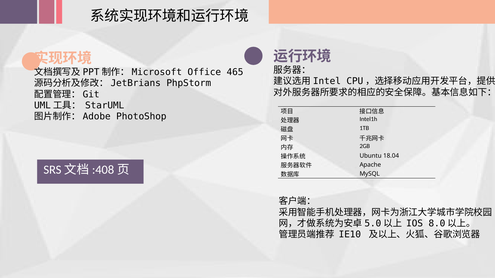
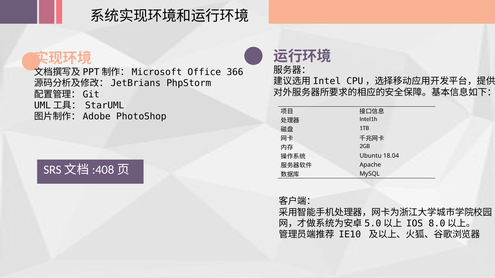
465: 465 -> 366 (235, 72)
